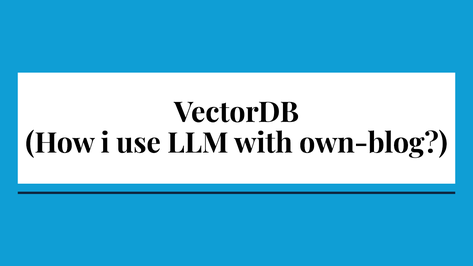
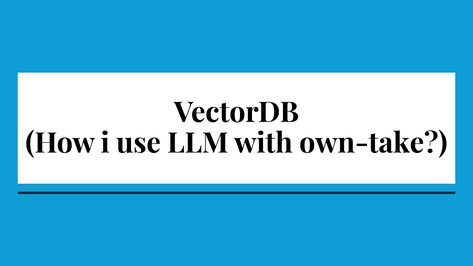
own-blog: own-blog -> own-take (373, 143)
